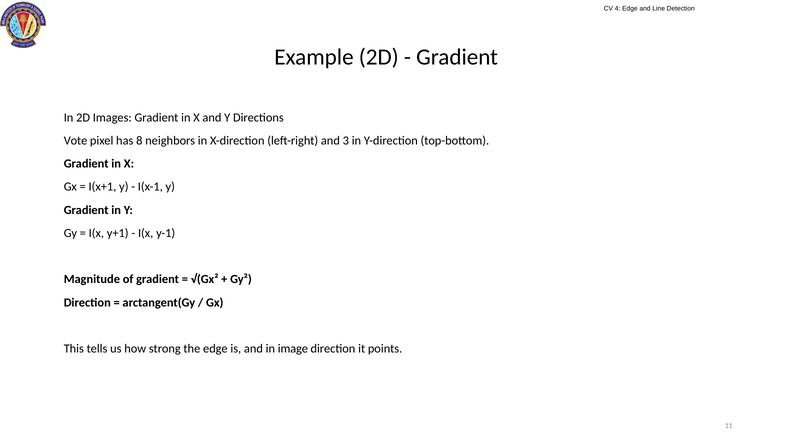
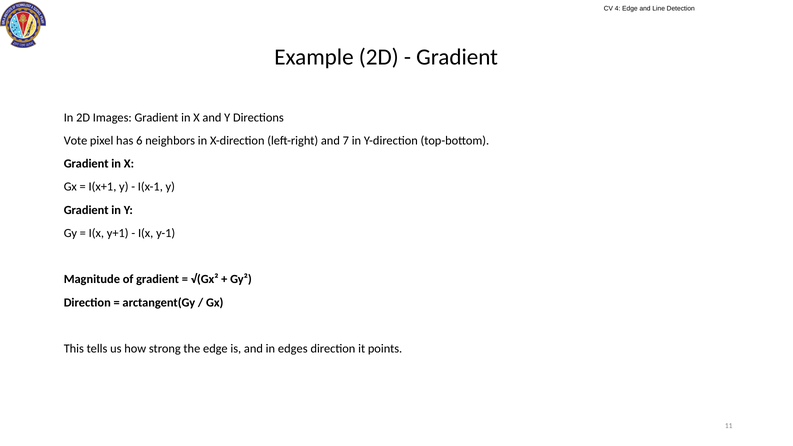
8: 8 -> 6 (139, 141)
3: 3 -> 7 (346, 141)
image: image -> edges (293, 349)
